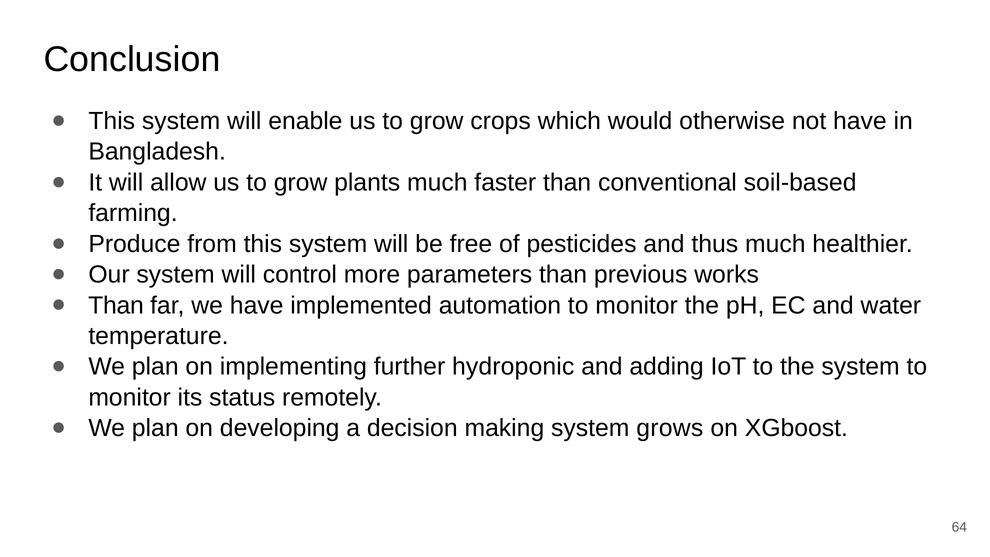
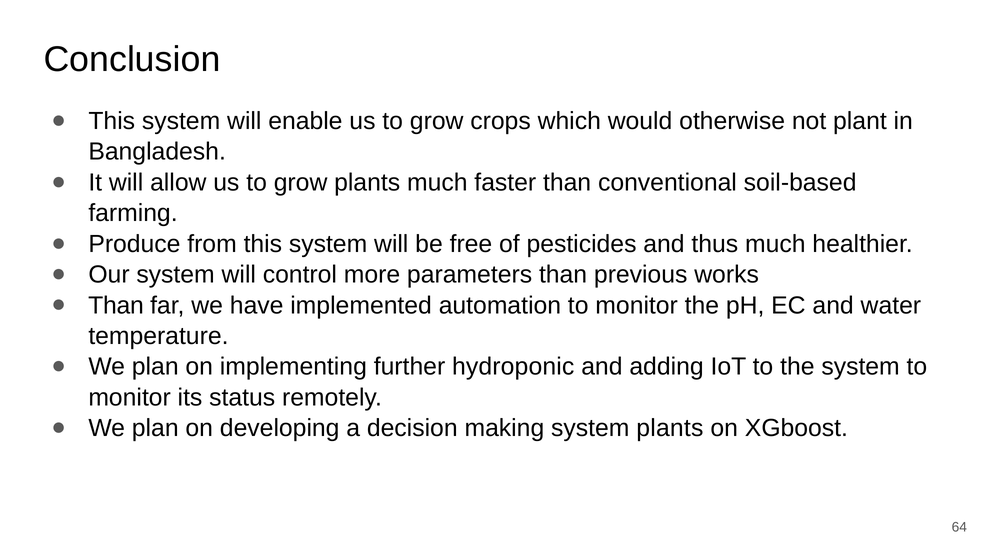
not have: have -> plant (860, 121)
system grows: grows -> plants (670, 428)
